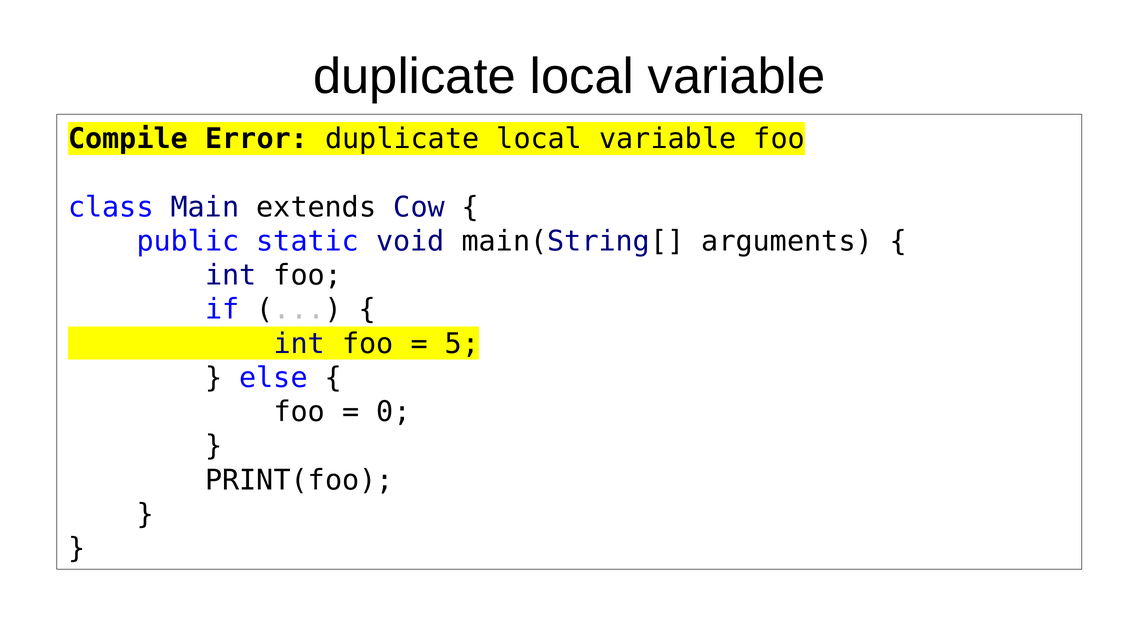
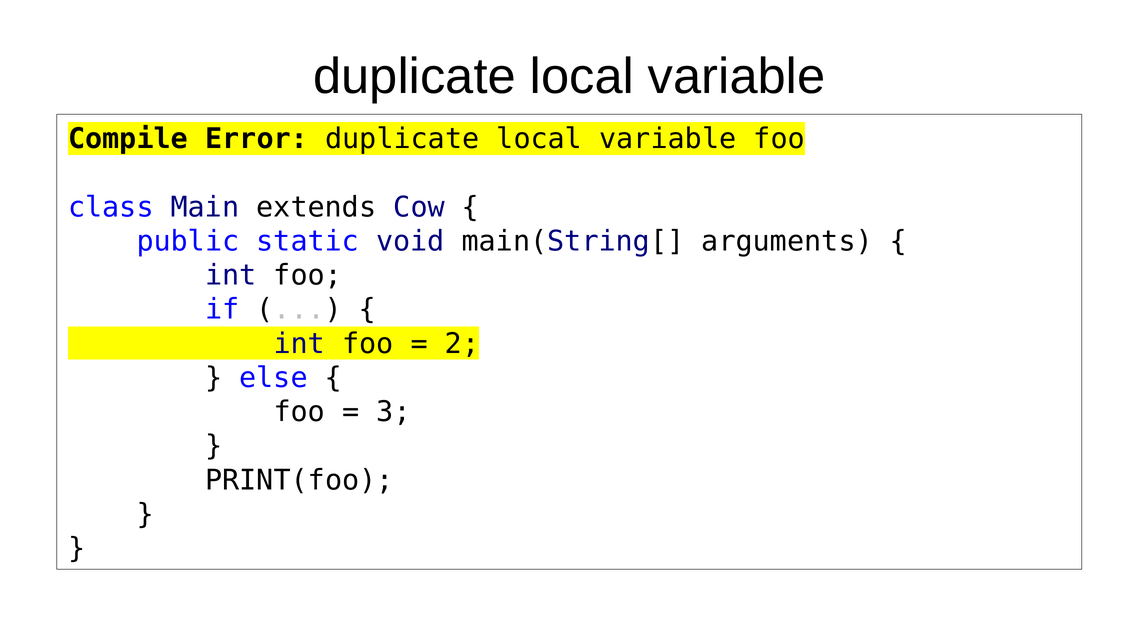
5: 5 -> 2 (462, 344)
0: 0 -> 3 (394, 412)
